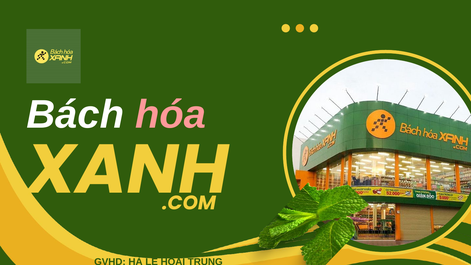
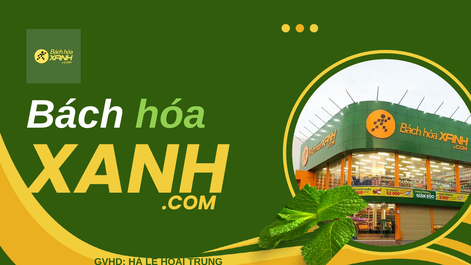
hóa colour: pink -> light green (171, 115)
